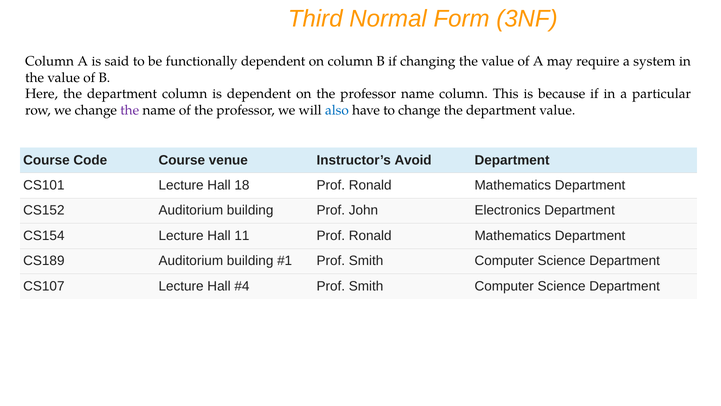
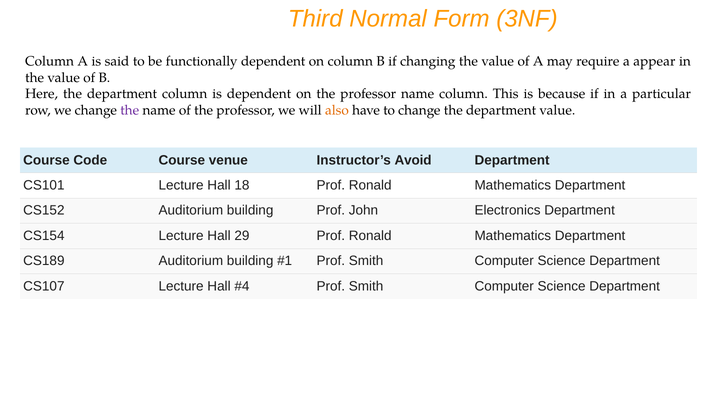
system: system -> appear (654, 61)
also colour: blue -> orange (337, 110)
11: 11 -> 29 (242, 235)
